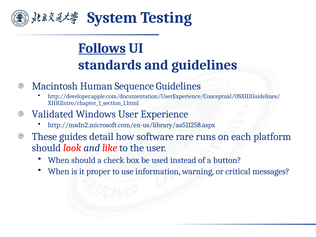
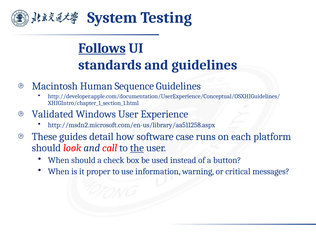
rare: rare -> case (185, 137)
like: like -> call (110, 148)
the underline: none -> present (137, 148)
